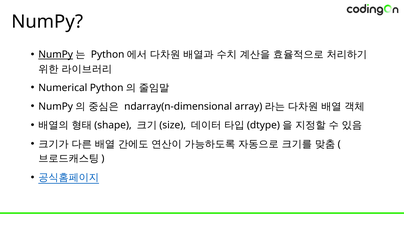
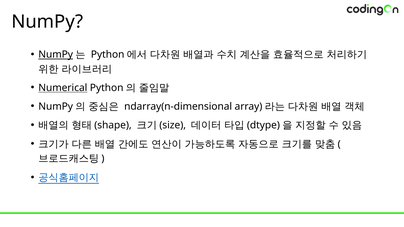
Numerical underline: none -> present (63, 88)
